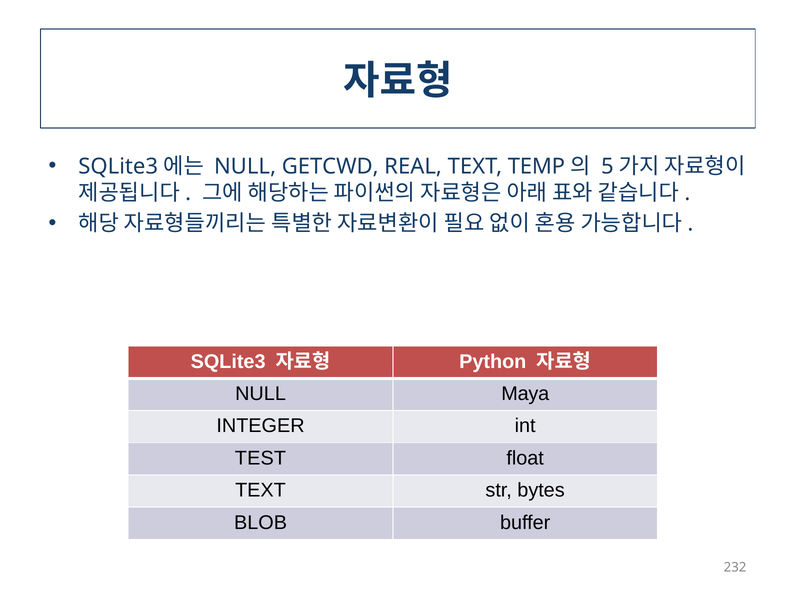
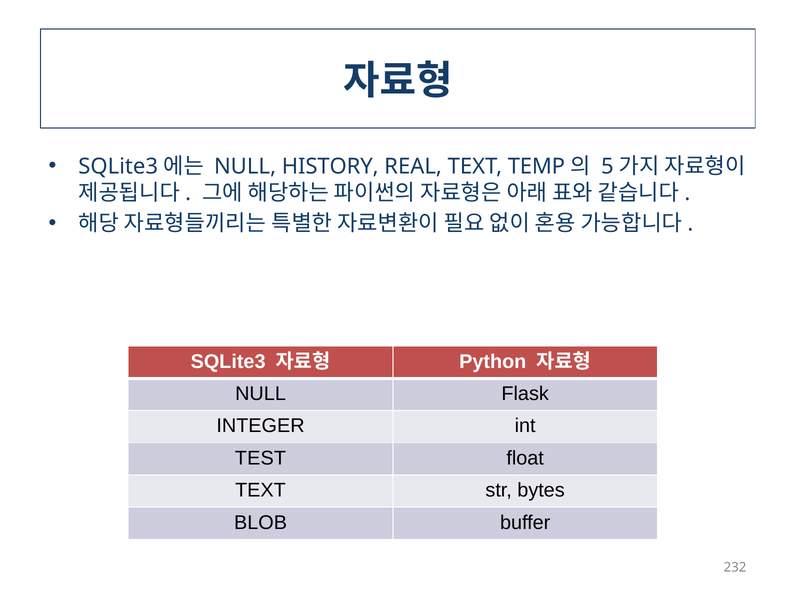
GETCWD: GETCWD -> HISTORY (330, 166)
Maya: Maya -> Flask (525, 394)
